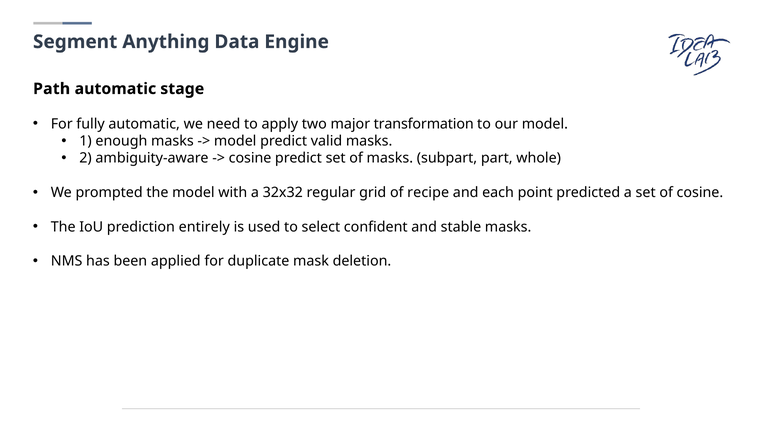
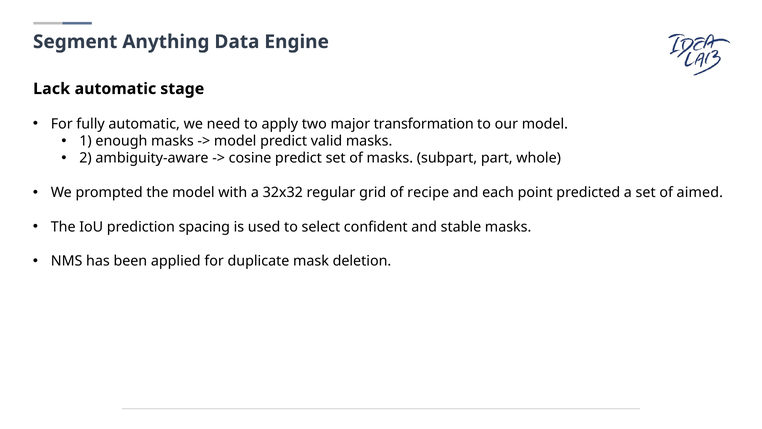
Path: Path -> Lack (52, 89)
of cosine: cosine -> aimed (700, 192)
entirely: entirely -> spacing (204, 227)
